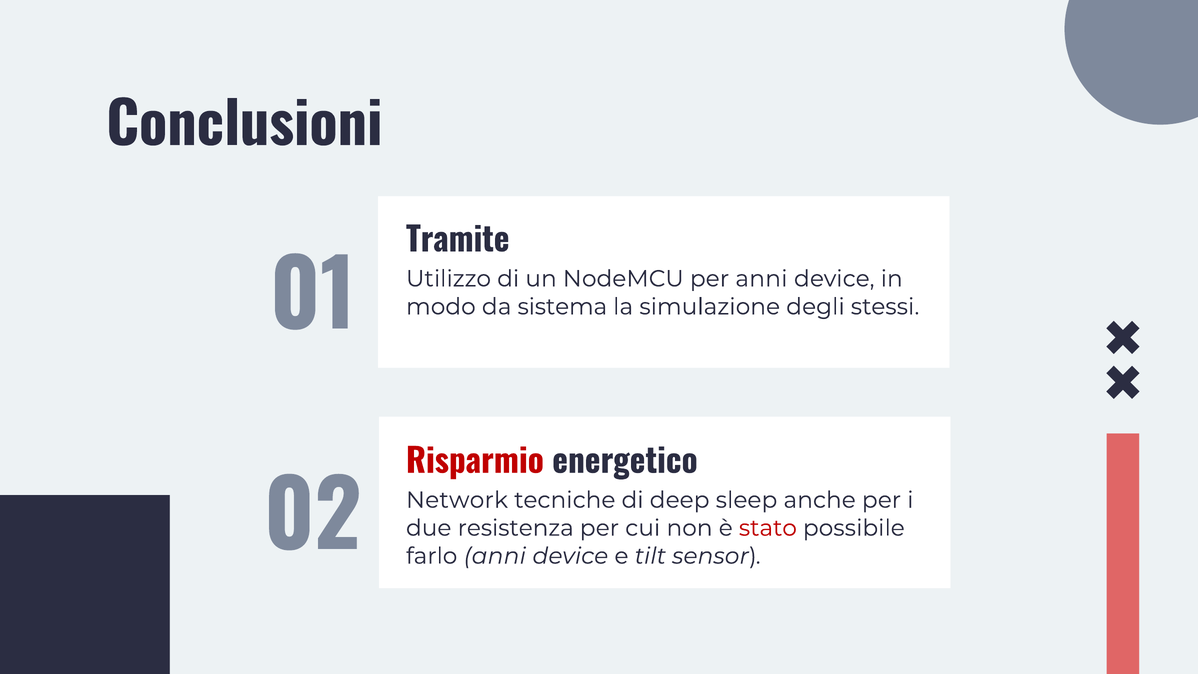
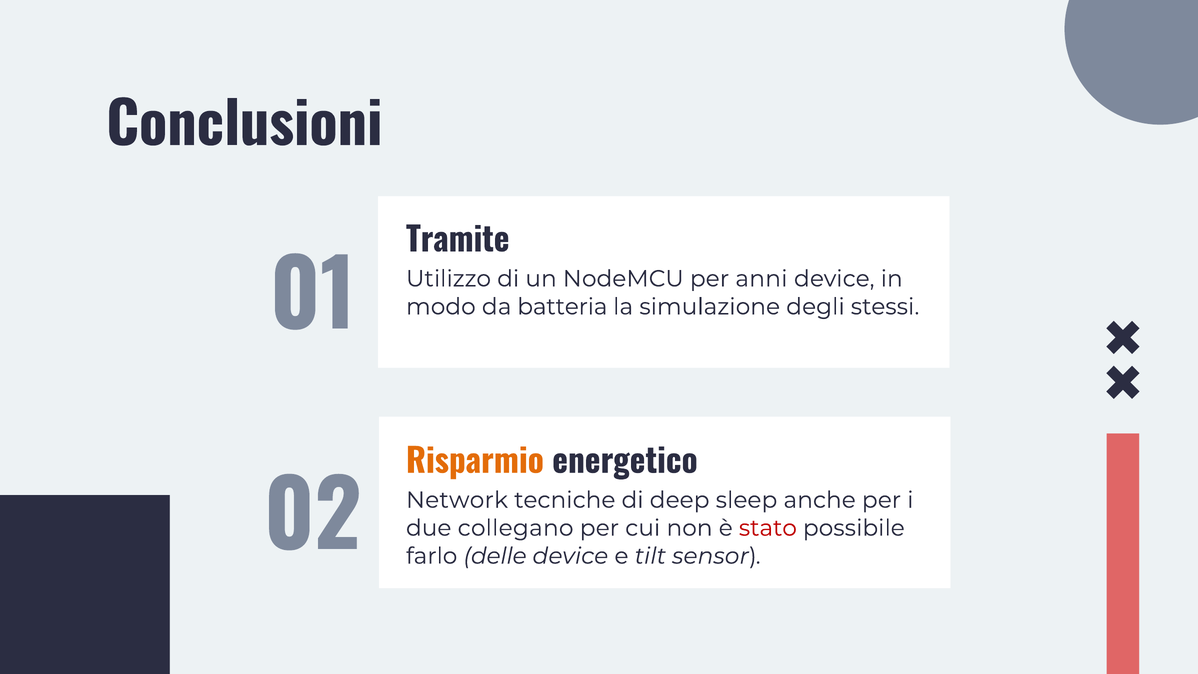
sistema: sistema -> batteria (562, 307)
Risparmio colour: red -> orange (475, 462)
resistenza: resistenza -> collegano (516, 528)
farlo anni: anni -> delle (495, 556)
